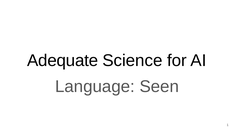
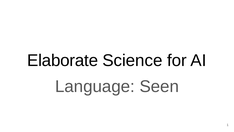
Adequate: Adequate -> Elaborate (63, 60)
